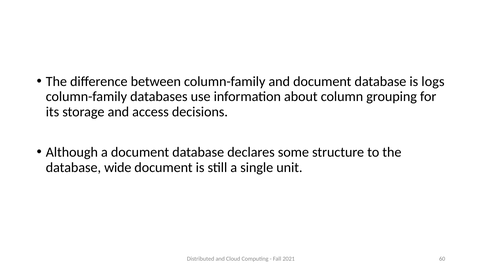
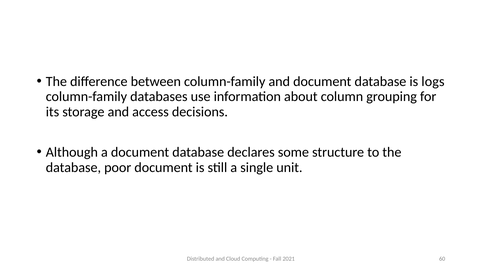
wide: wide -> poor (118, 167)
